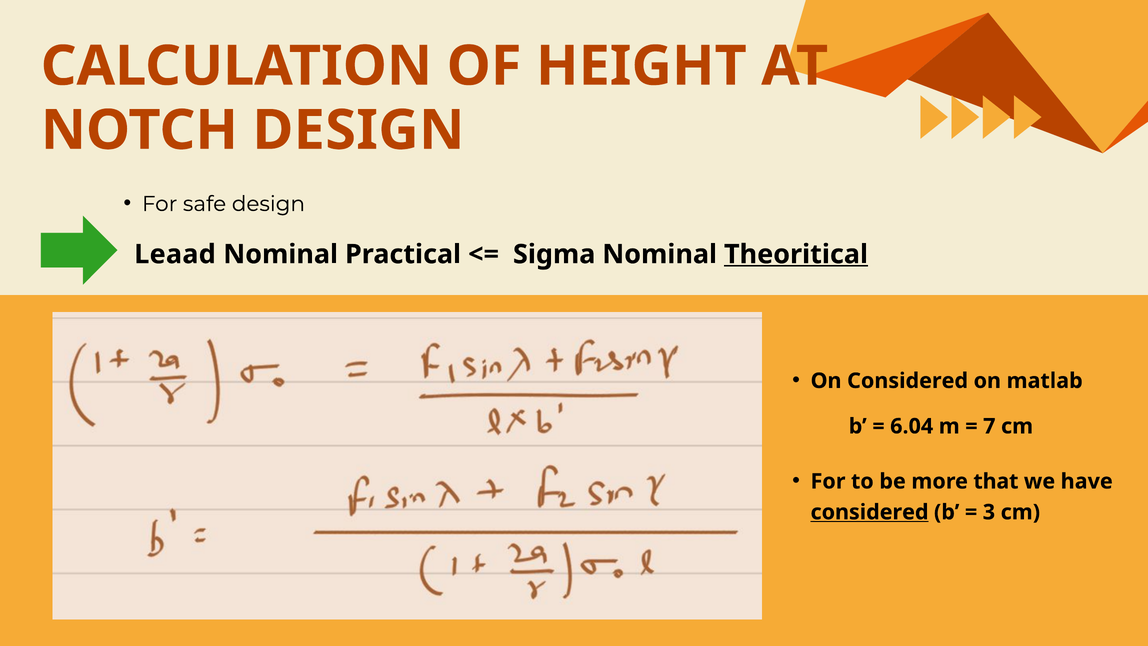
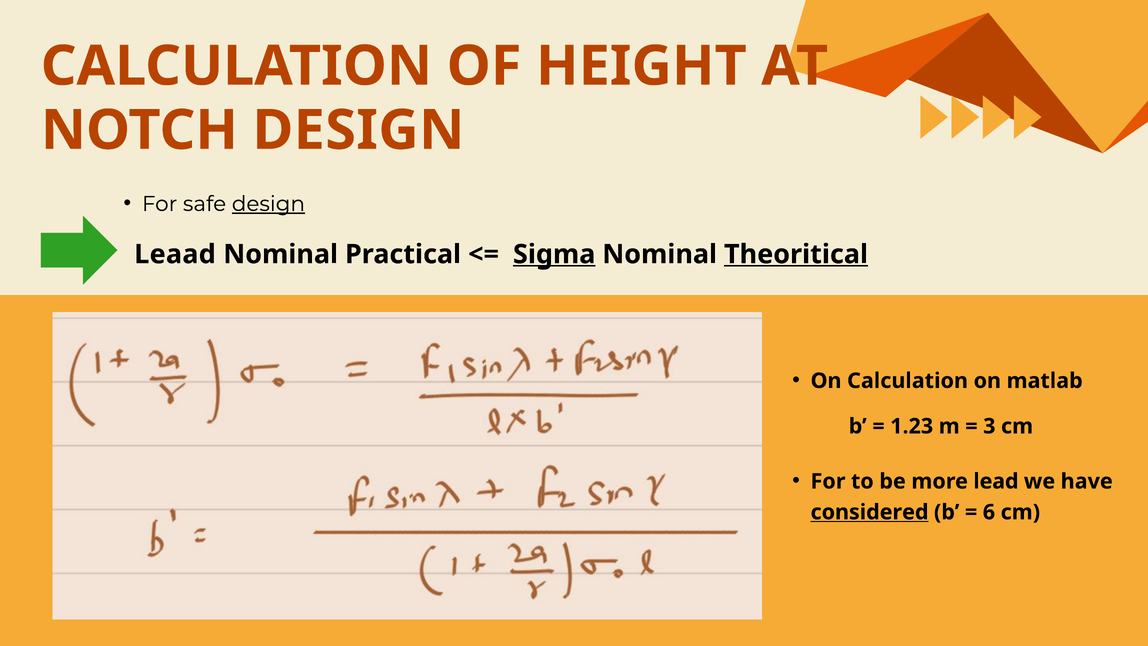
design underline: none -> present (268, 204)
Sigma underline: none -> present (554, 254)
On Considered: Considered -> Calculation (908, 381)
6.04: 6.04 -> 1.23 (912, 426)
7: 7 -> 3 (989, 426)
that: that -> lead (996, 481)
3: 3 -> 6 (989, 512)
